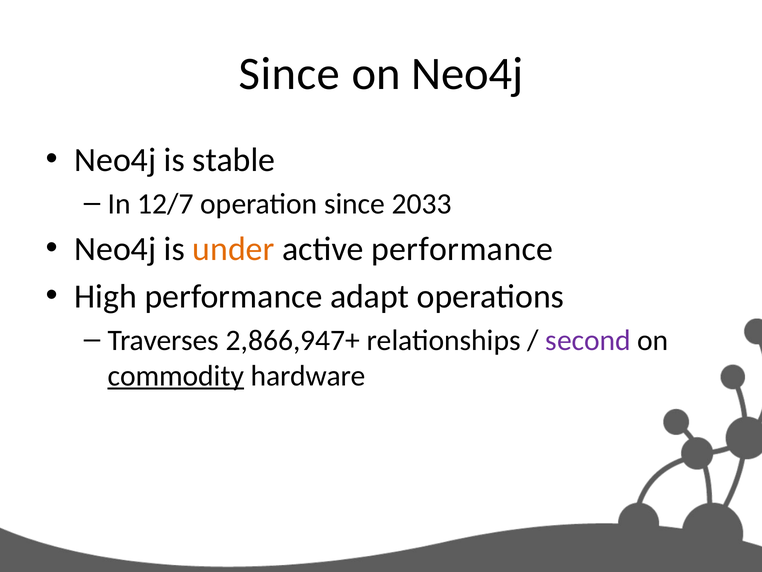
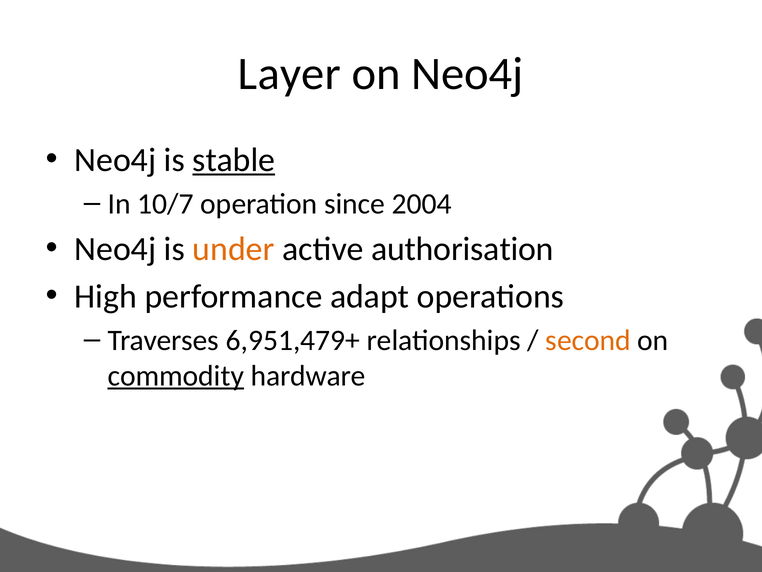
Since: Since -> Layer (289, 74)
stable underline: none -> present (234, 160)
12/7: 12/7 -> 10/7 (165, 204)
2033: 2033 -> 2004 (422, 204)
active performance: performance -> authorisation (462, 249)
2,866,947+: 2,866,947+ -> 6,951,479+ (293, 340)
second colour: purple -> orange (588, 340)
